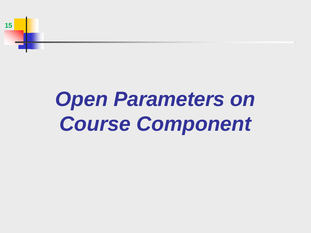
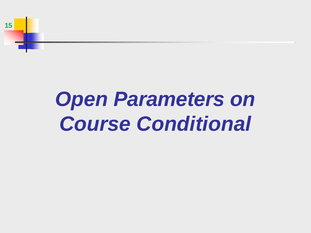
Component: Component -> Conditional (194, 124)
